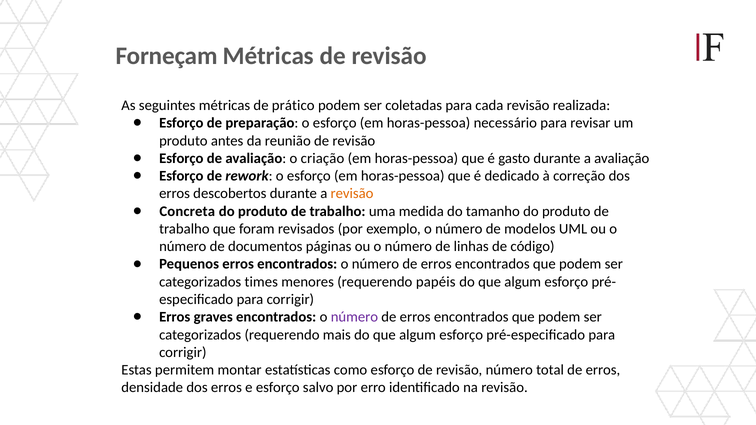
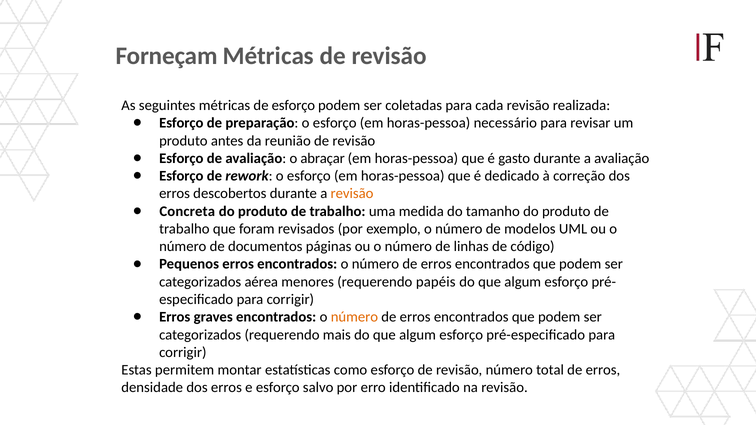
de prático: prático -> esforço (293, 105)
criação: criação -> abraçar (323, 158)
times: times -> aérea (261, 282)
número colour: purple -> orange (354, 317)
